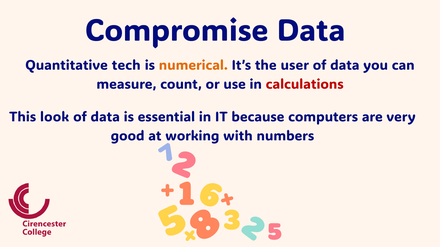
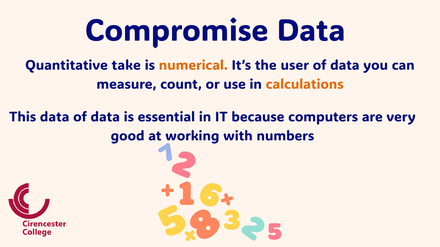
tech: tech -> take (126, 65)
calculations colour: red -> orange (305, 85)
This look: look -> data (55, 117)
